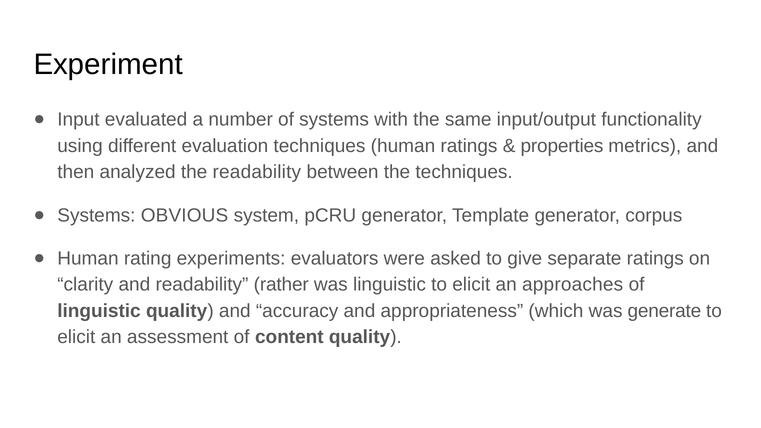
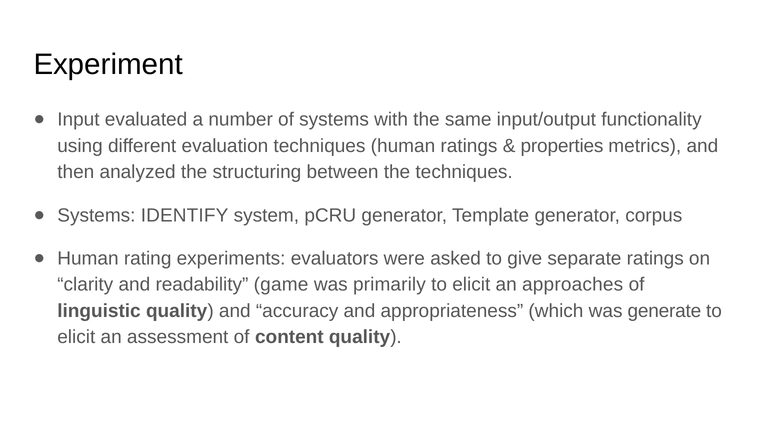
the readability: readability -> structuring (257, 172)
OBVIOUS: OBVIOUS -> IDENTIFY (185, 215)
rather: rather -> game (281, 285)
was linguistic: linguistic -> primarily (389, 285)
